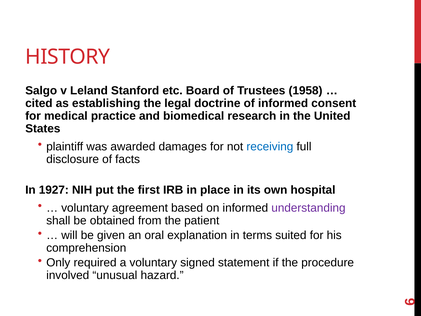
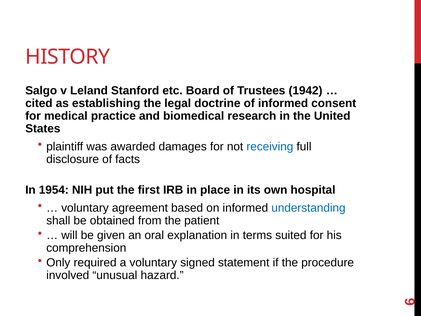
1958: 1958 -> 1942 (306, 91)
1927: 1927 -> 1954 (54, 190)
understanding colour: purple -> blue (308, 208)
